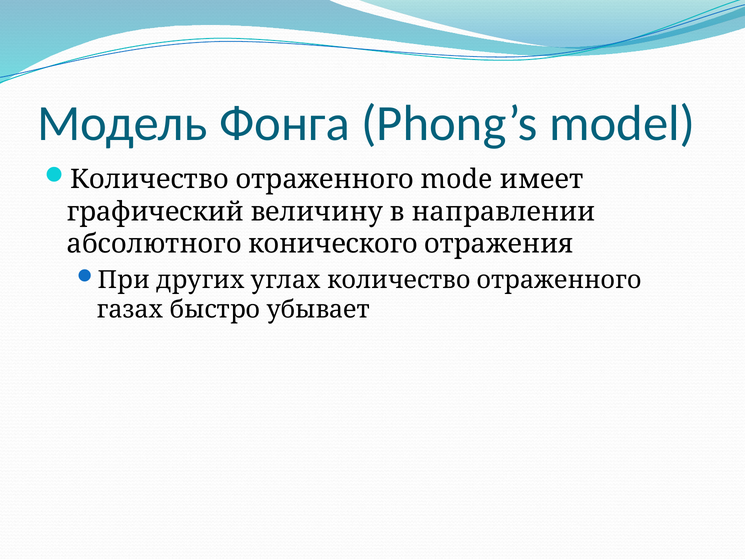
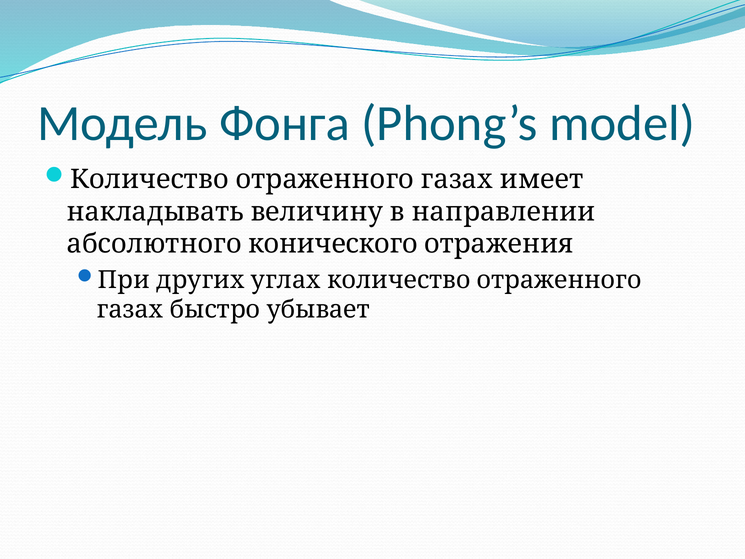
mode: mode -> газах (457, 179)
графический: графический -> накладывать (155, 212)
